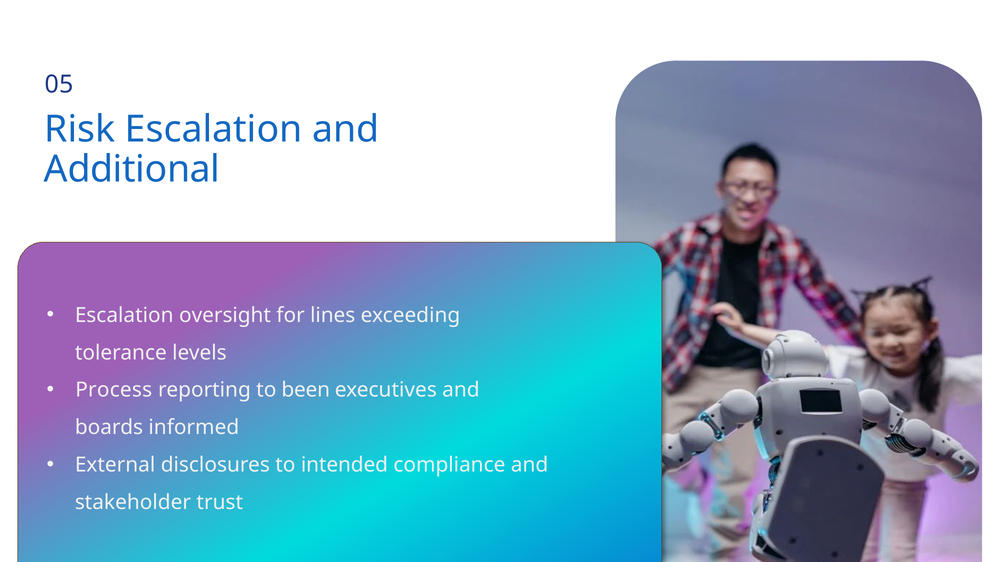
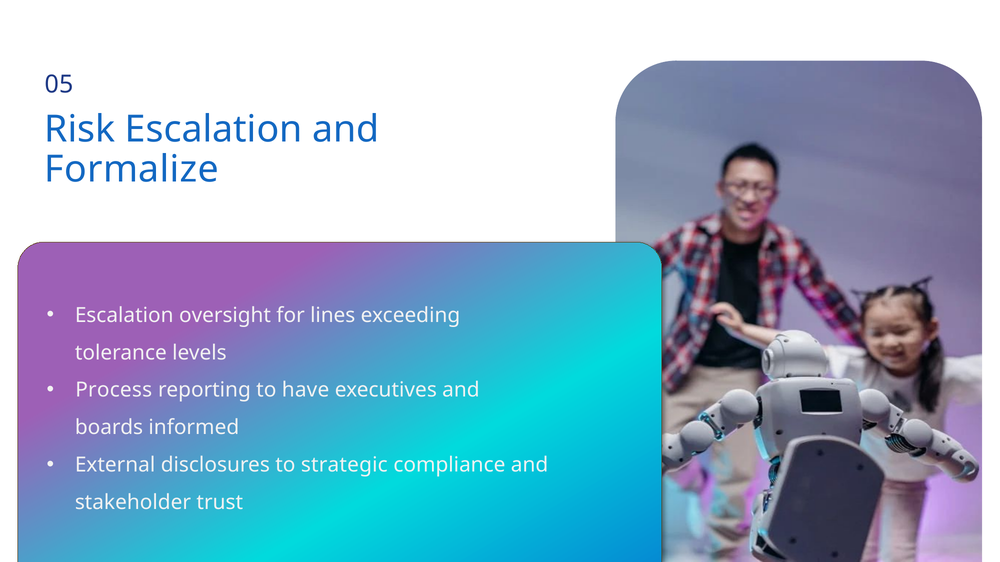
Additional: Additional -> Formalize (132, 170)
been: been -> have (306, 390)
intended: intended -> strategic (344, 465)
